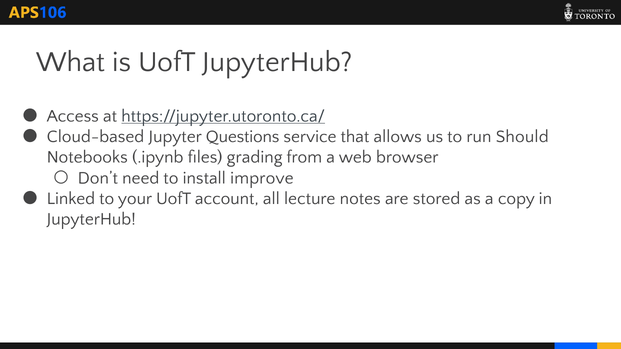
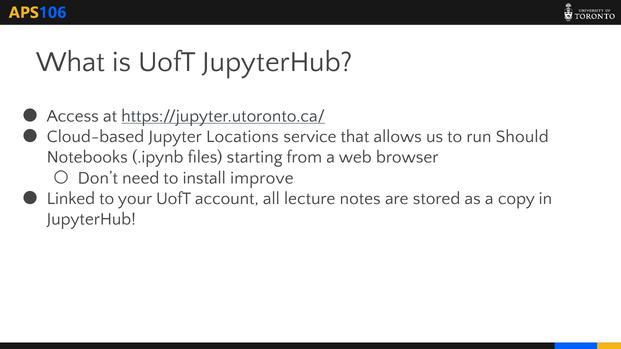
Questions: Questions -> Locations (242, 137)
grading: grading -> starting (255, 157)
